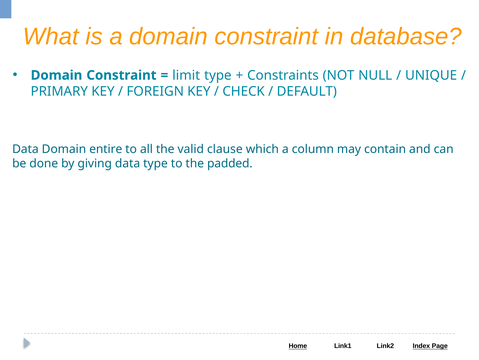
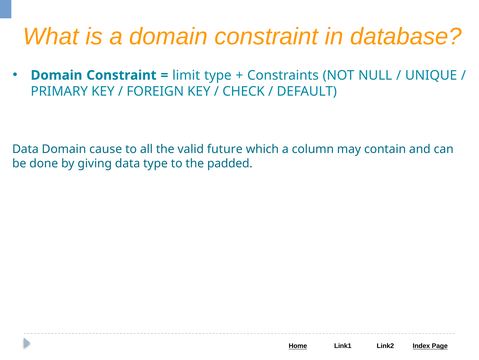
entire: entire -> cause (106, 149)
clause: clause -> future (225, 149)
